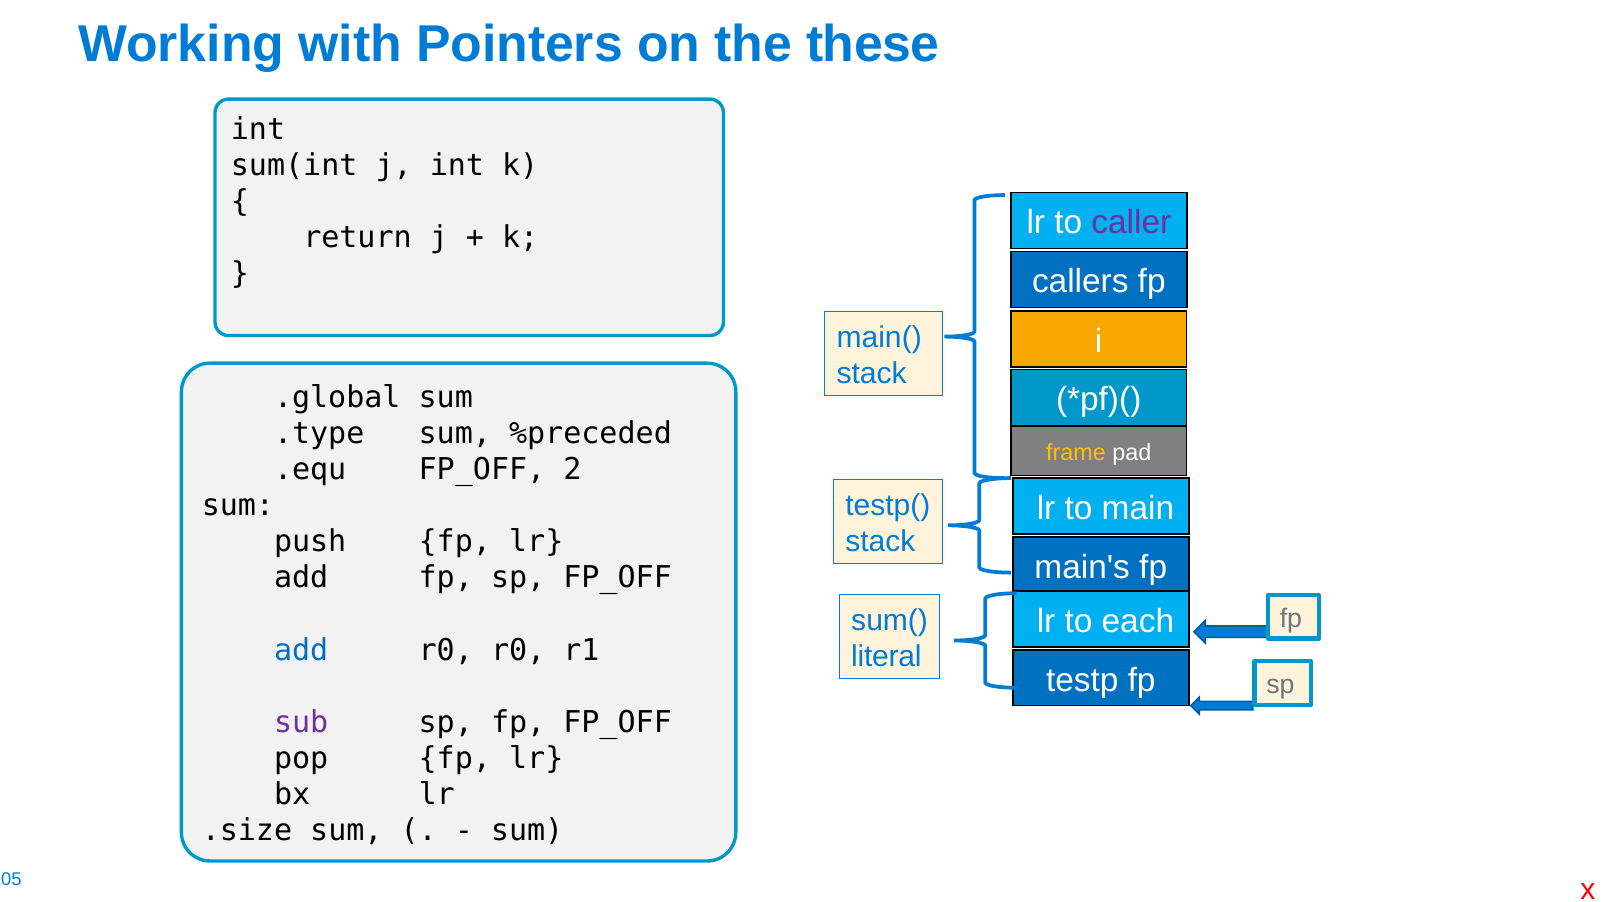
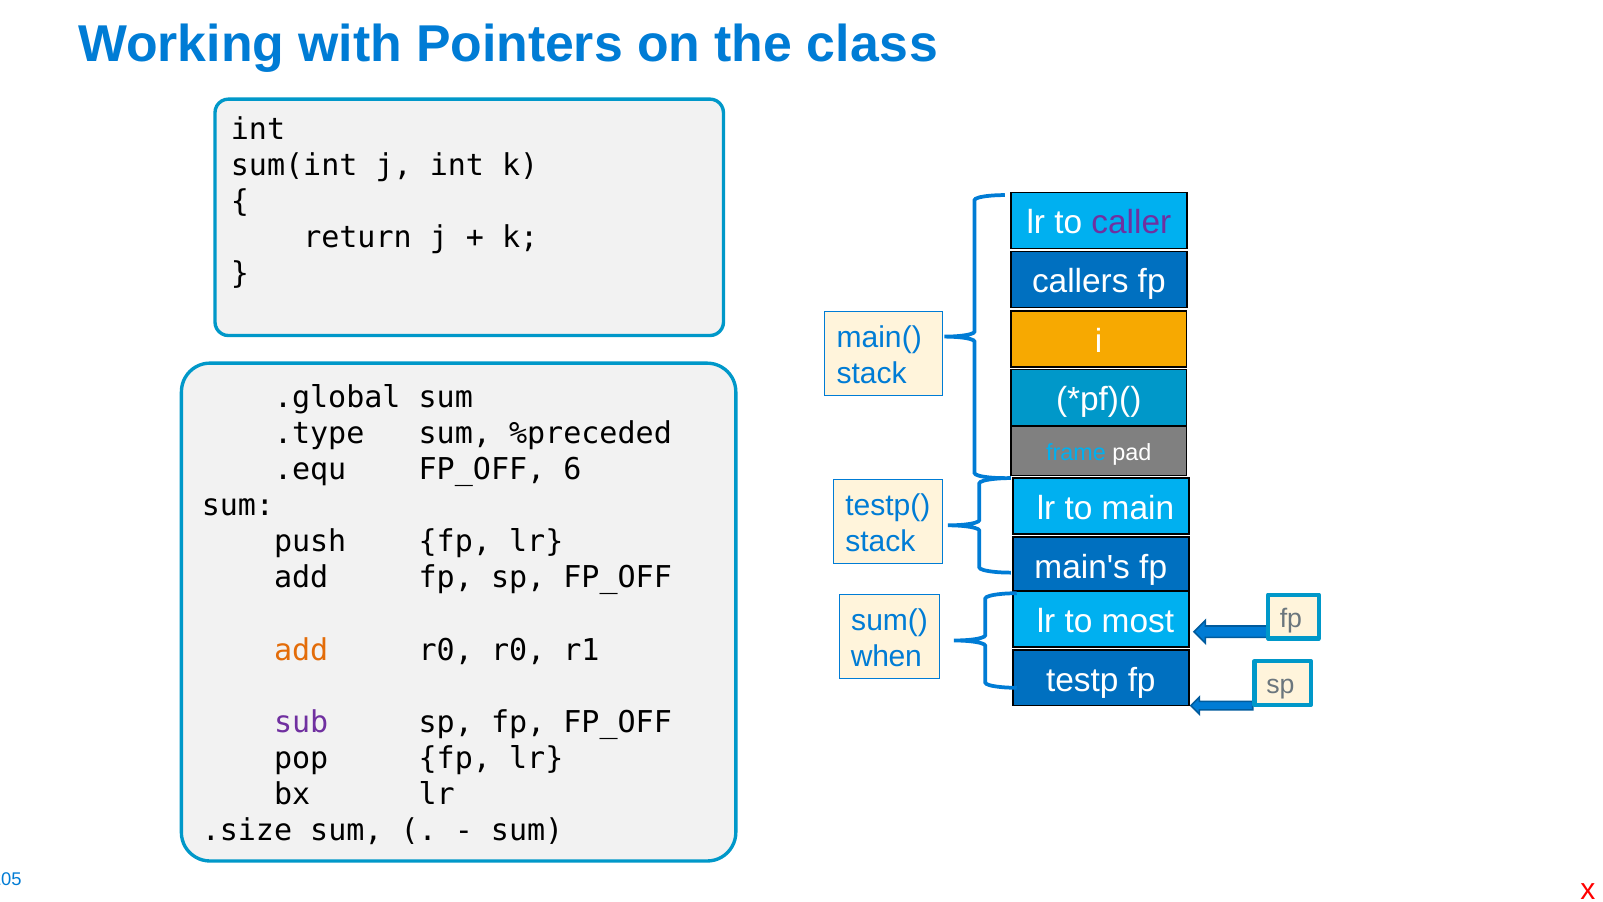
these: these -> class (872, 44)
frame colour: yellow -> light blue (1076, 452)
2: 2 -> 6 (572, 470)
each: each -> most (1138, 621)
add colour: blue -> orange (301, 650)
literal: literal -> when (886, 656)
